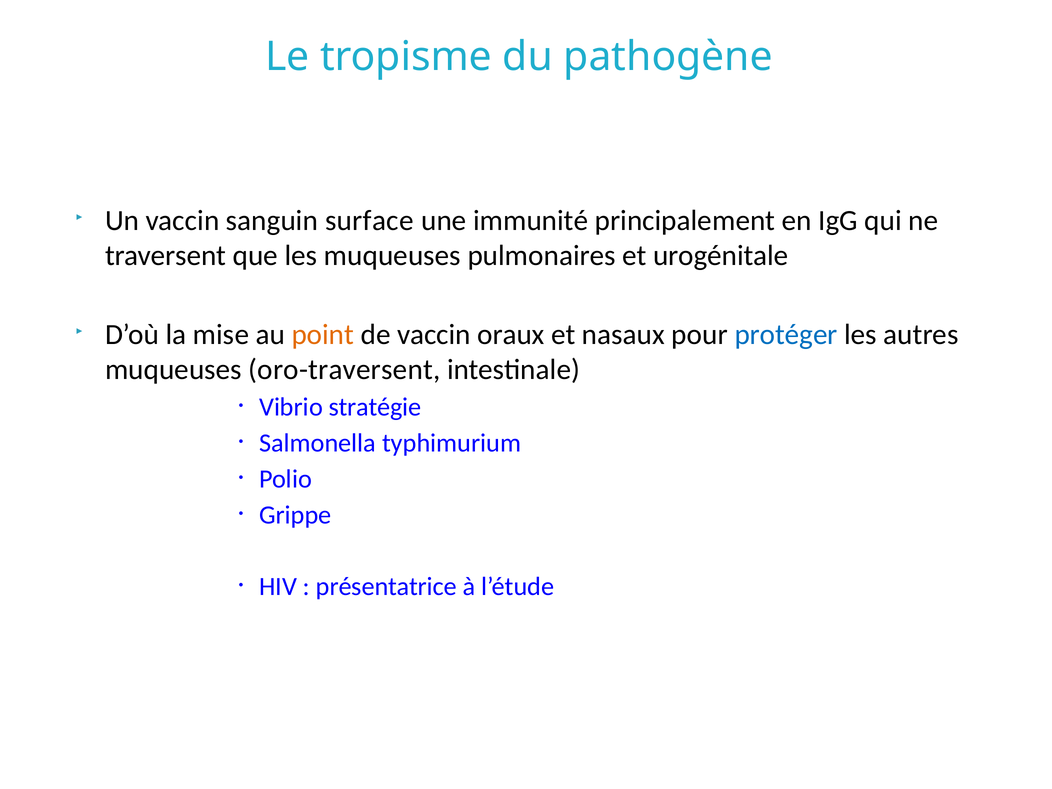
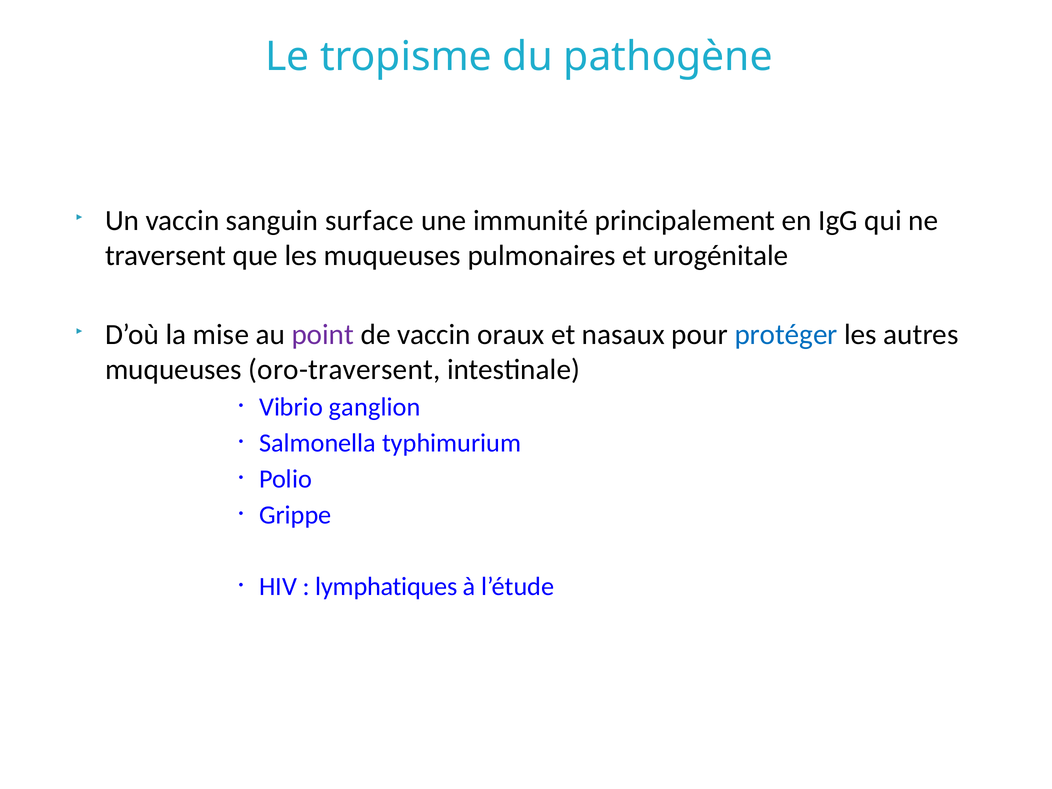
point colour: orange -> purple (323, 334)
stratégie: stratégie -> ganglion (375, 407)
présentatrice: présentatrice -> lymphatiques (386, 587)
